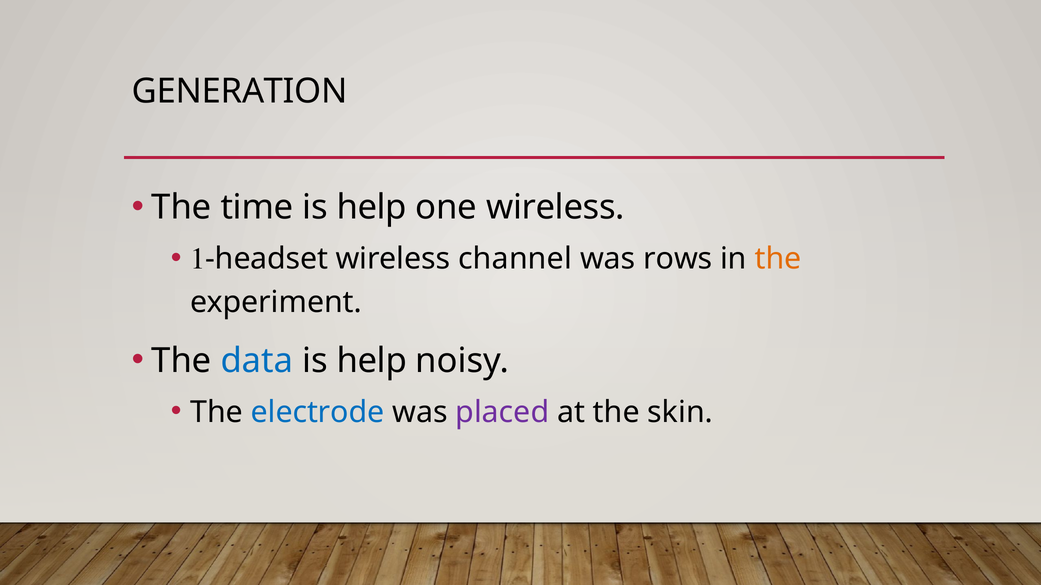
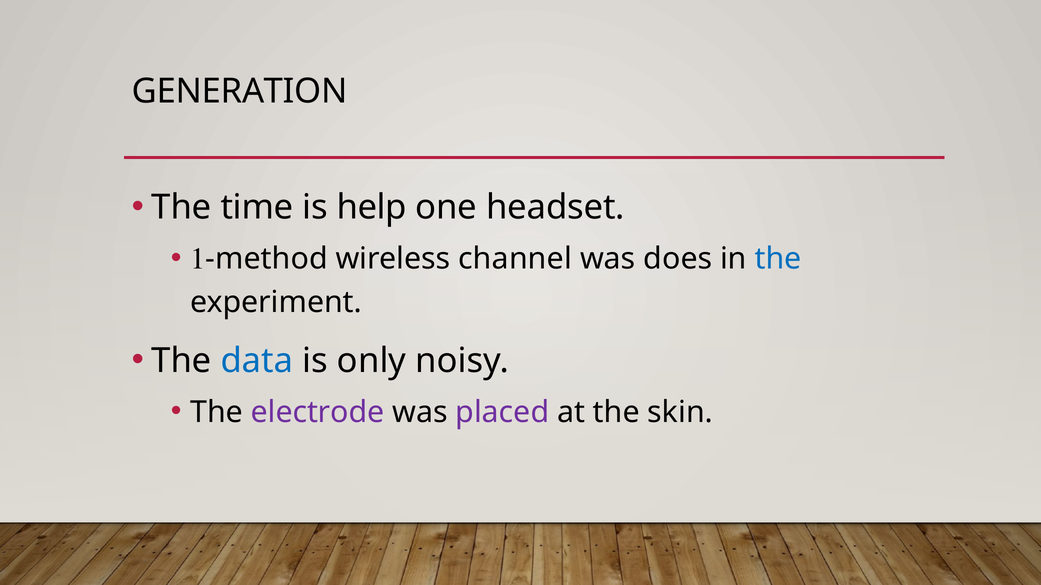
one wireless: wireless -> headset (555, 208)
headset: headset -> method (267, 259)
rows: rows -> does (678, 259)
the colour: orange -> blue (778, 259)
help: help -> only (372, 361)
electrode colour: blue -> purple (318, 412)
